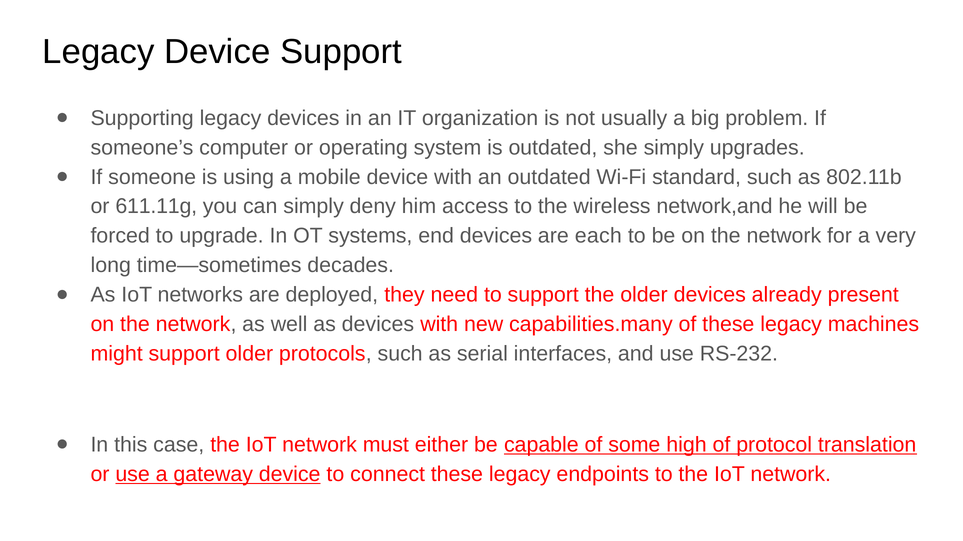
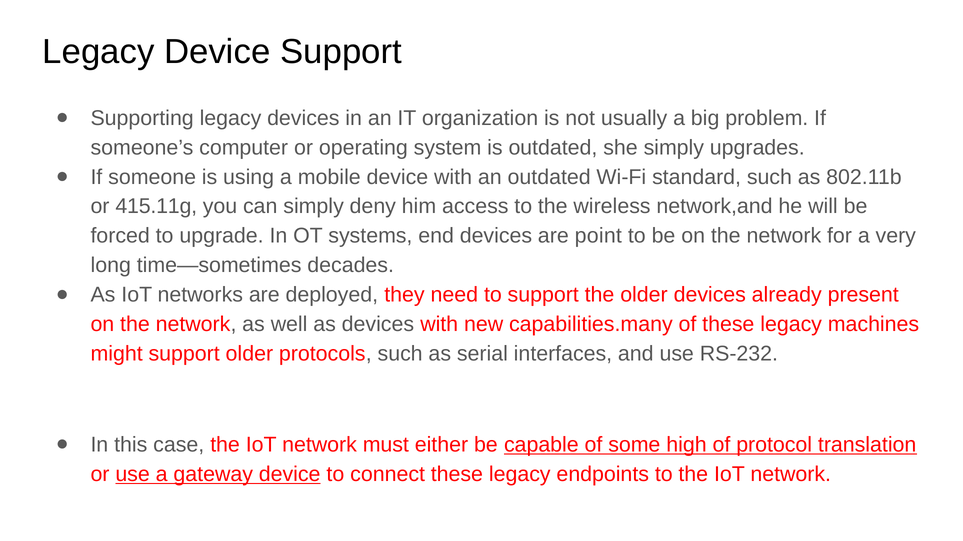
611.11g: 611.11g -> 415.11g (156, 207)
each: each -> point (598, 236)
